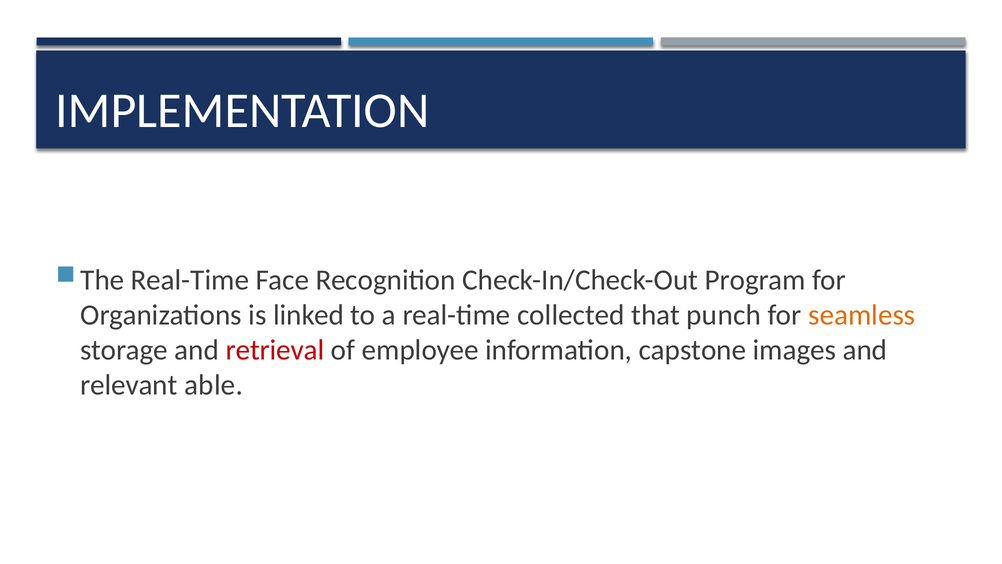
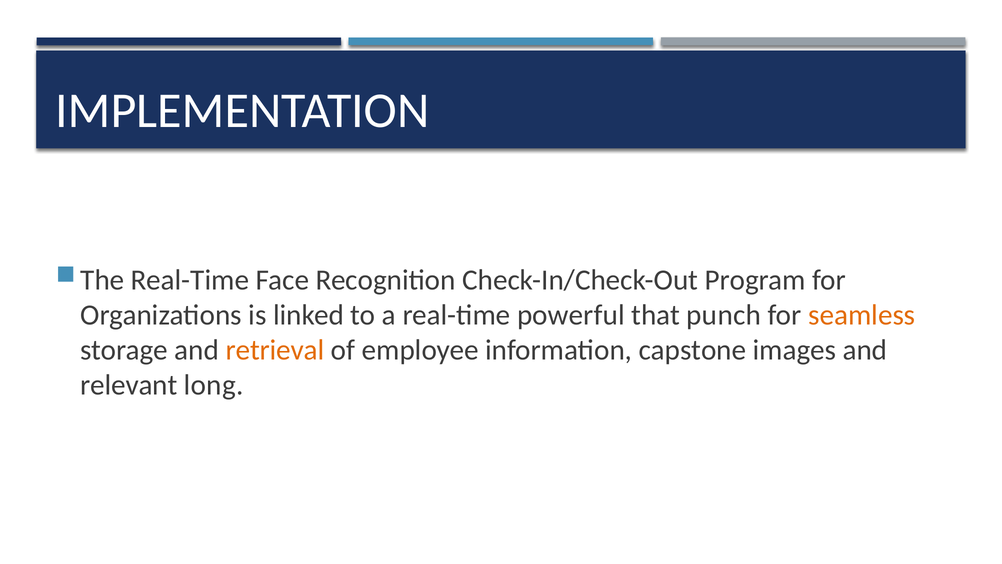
collected: collected -> powerful (571, 315)
retrieval colour: red -> orange (275, 350)
able: able -> long (214, 385)
